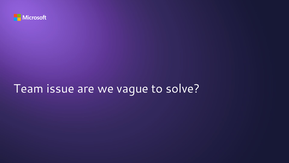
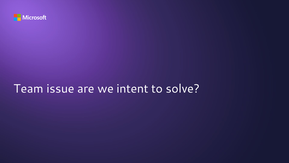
vague: vague -> intent (133, 88)
